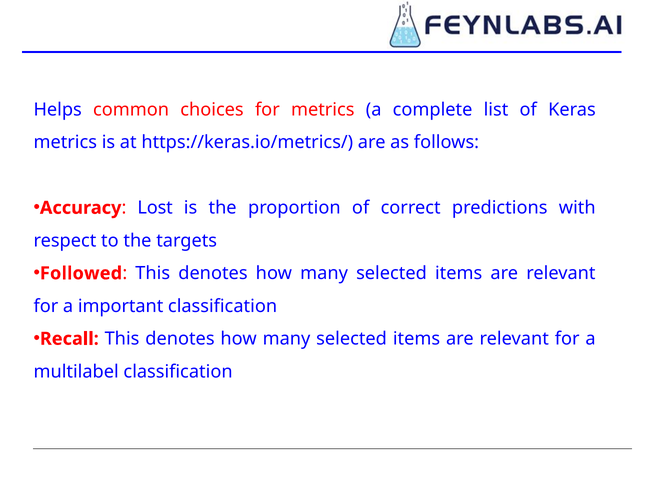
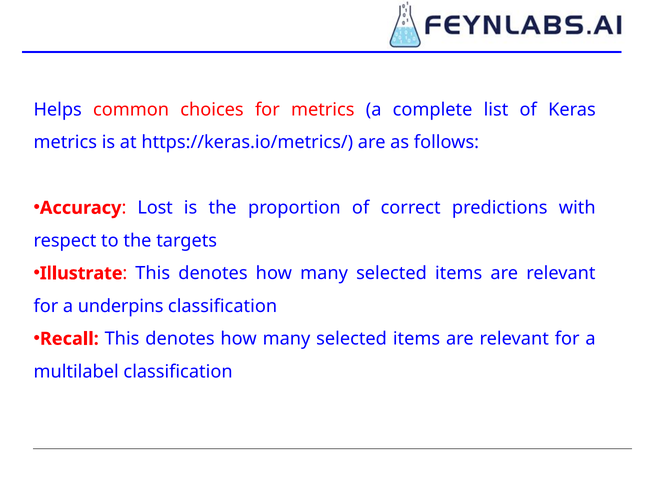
Followed: Followed -> Illustrate (81, 273)
important: important -> underpins (121, 306)
